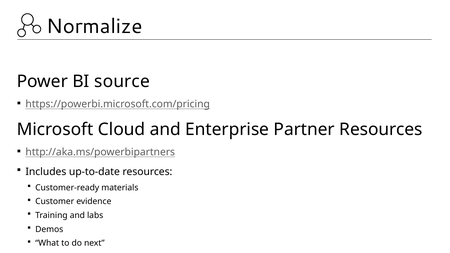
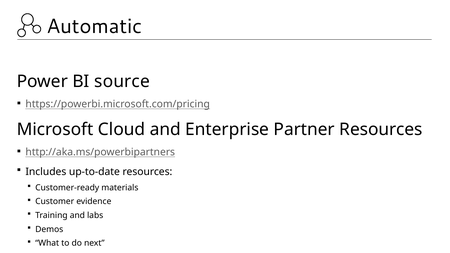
Normalize: Normalize -> Automatic (94, 26)
